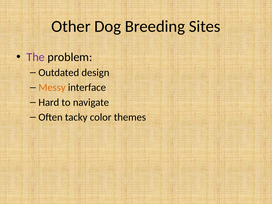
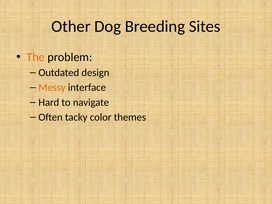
The colour: purple -> orange (36, 57)
